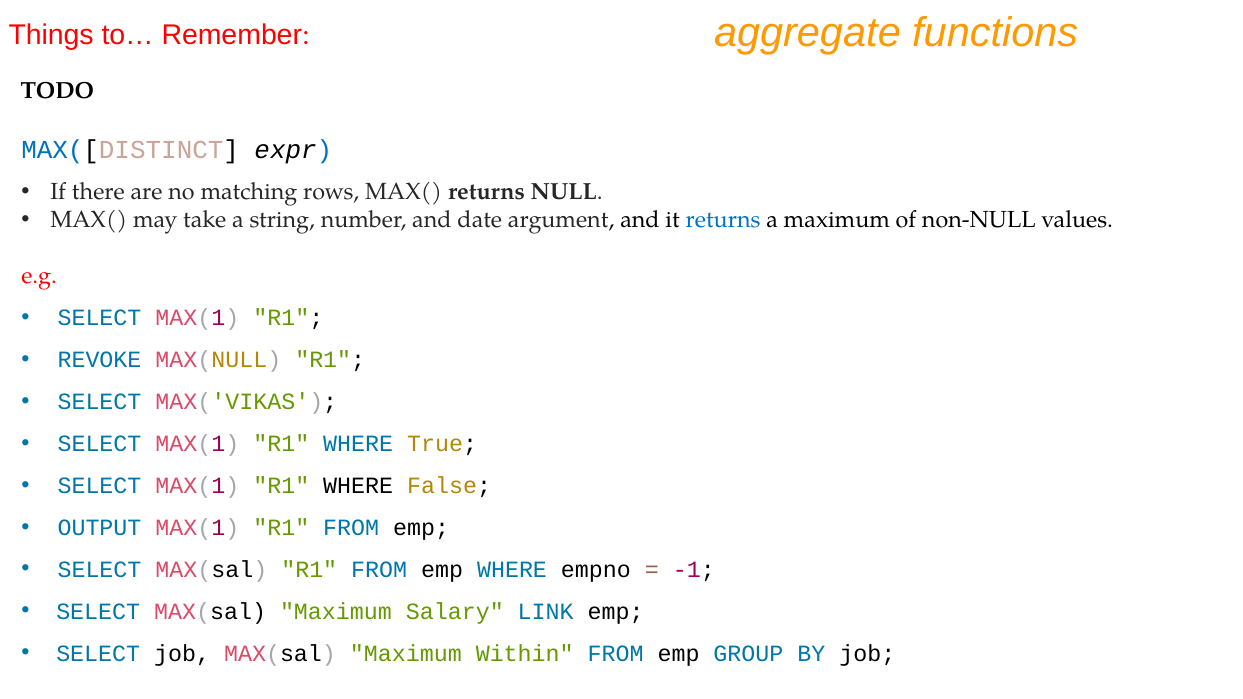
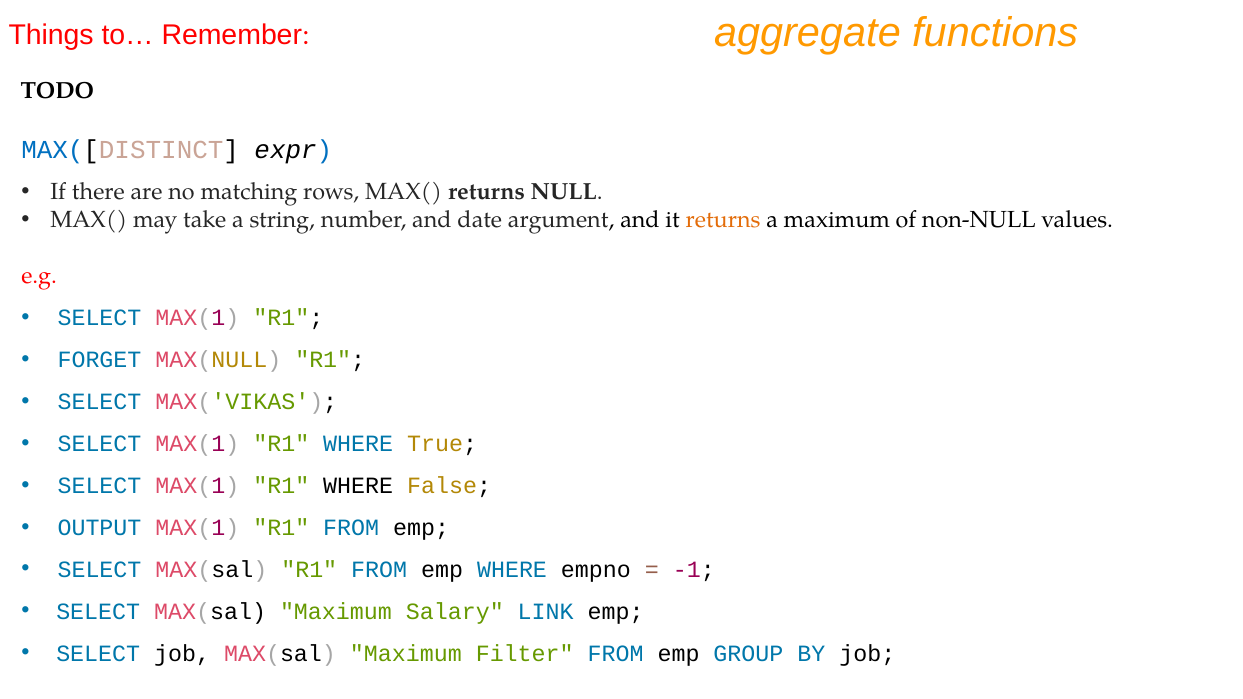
returns colour: blue -> orange (723, 220)
REVOKE: REVOKE -> FORGET (99, 360)
Within: Within -> Filter (525, 654)
